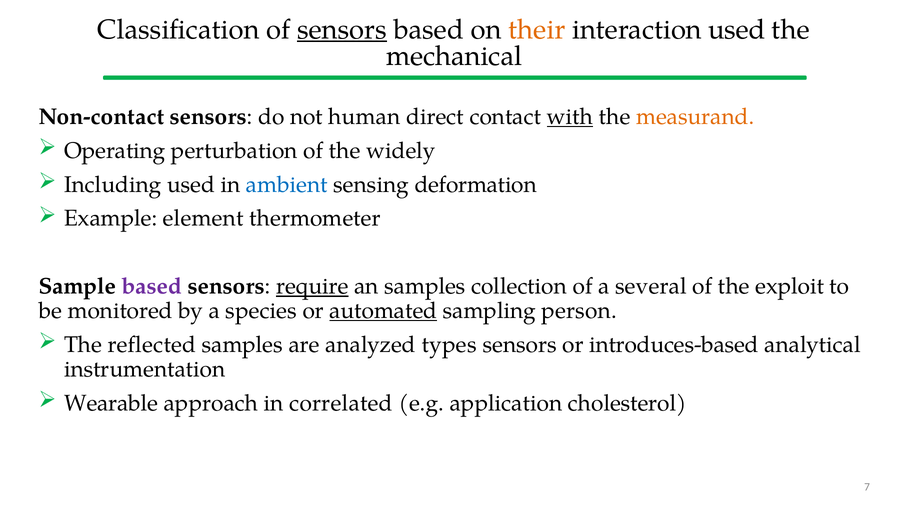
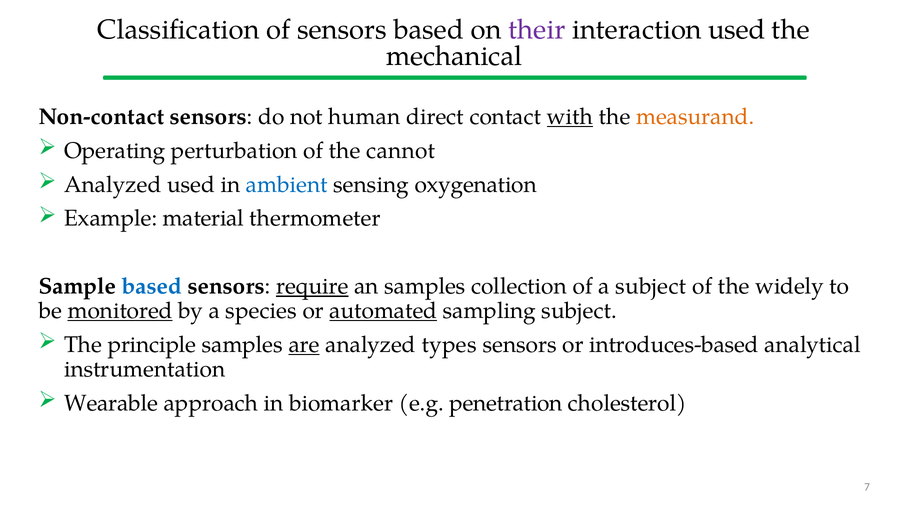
sensors underline: present -> none (342, 30)
their colour: orange -> purple (537, 30)
widely: widely -> cannot (401, 151)
Including: Including -> Analyzed (113, 184)
deformation: deformation -> oxygenation (476, 184)
element: element -> material (203, 218)
based colour: purple -> blue (152, 286)
a several: several -> subject (651, 286)
exploit: exploit -> widely (790, 286)
monitored underline: none -> present (120, 311)
sampling person: person -> subject (579, 311)
reflected: reflected -> principle (152, 344)
are underline: none -> present (304, 344)
correlated: correlated -> biomarker (341, 403)
application: application -> penetration (506, 403)
